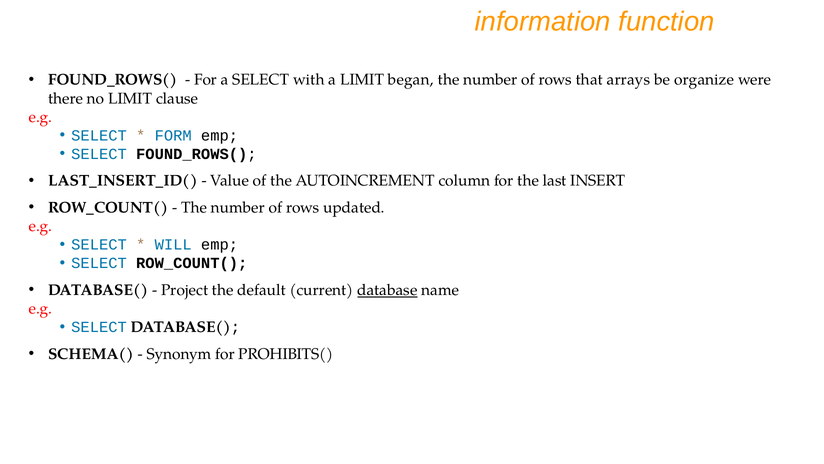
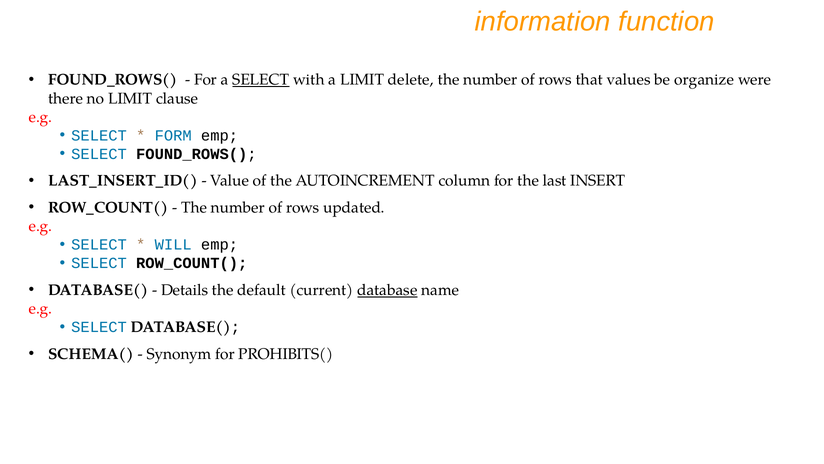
SELECT underline: none -> present (261, 80)
began: began -> delete (411, 80)
arrays: arrays -> values (629, 80)
Project: Project -> Details (185, 290)
